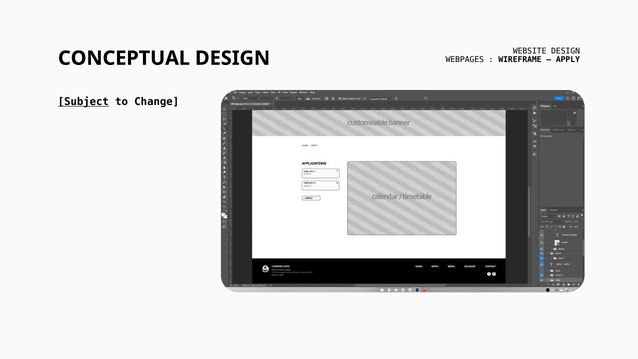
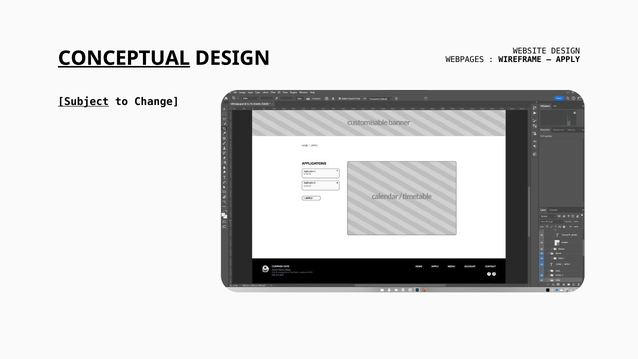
CONCEPTUAL underline: none -> present (124, 58)
